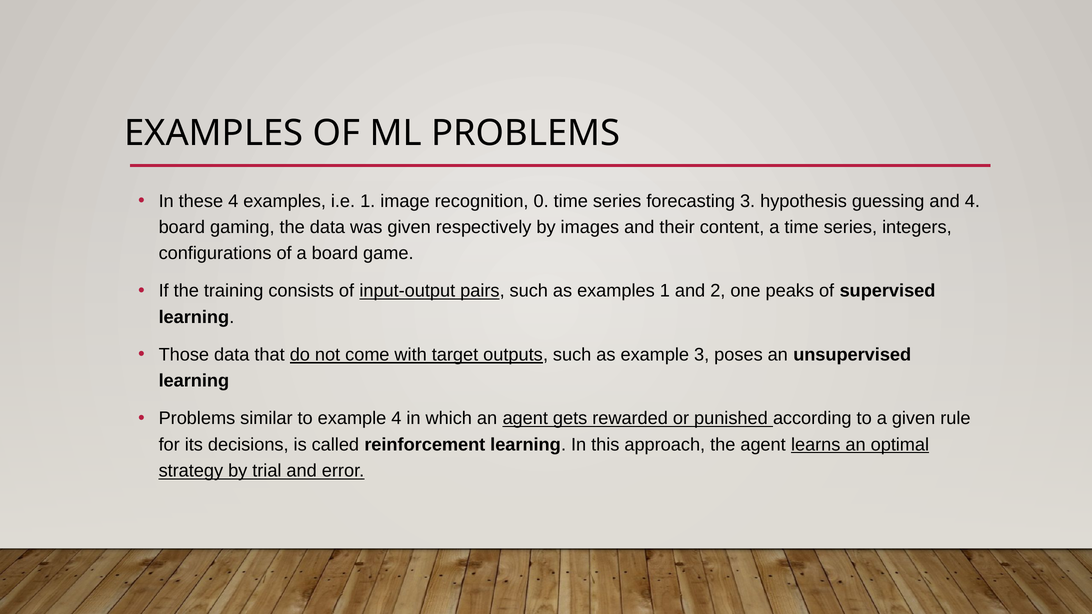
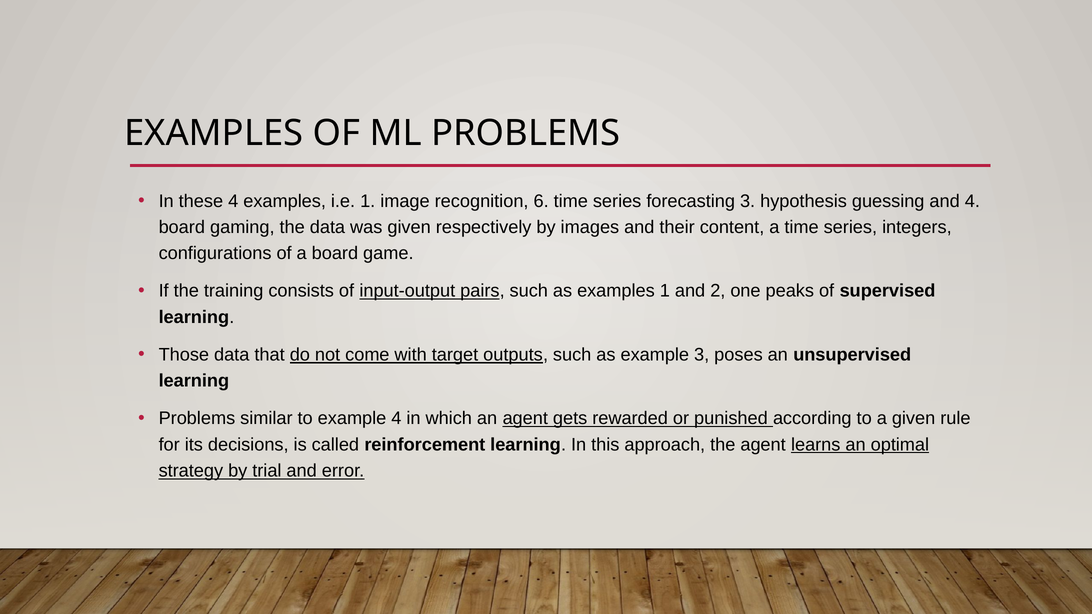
0: 0 -> 6 (541, 201)
